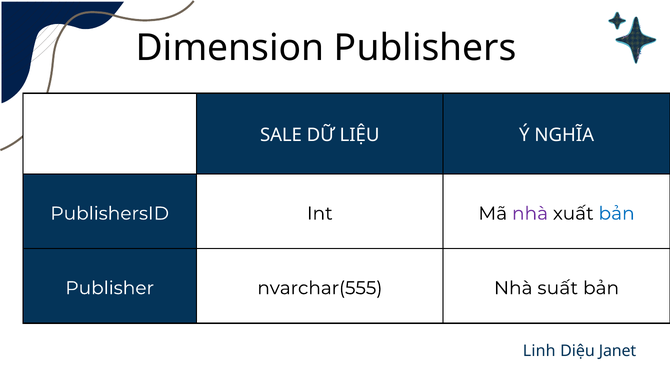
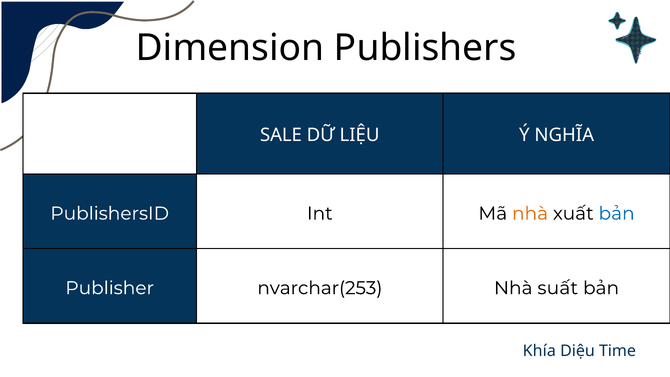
nhà colour: purple -> orange (530, 213)
nvarchar(555: nvarchar(555 -> nvarchar(253 (320, 288)
Linh: Linh -> Khía (539, 351)
Janet: Janet -> Time (617, 351)
